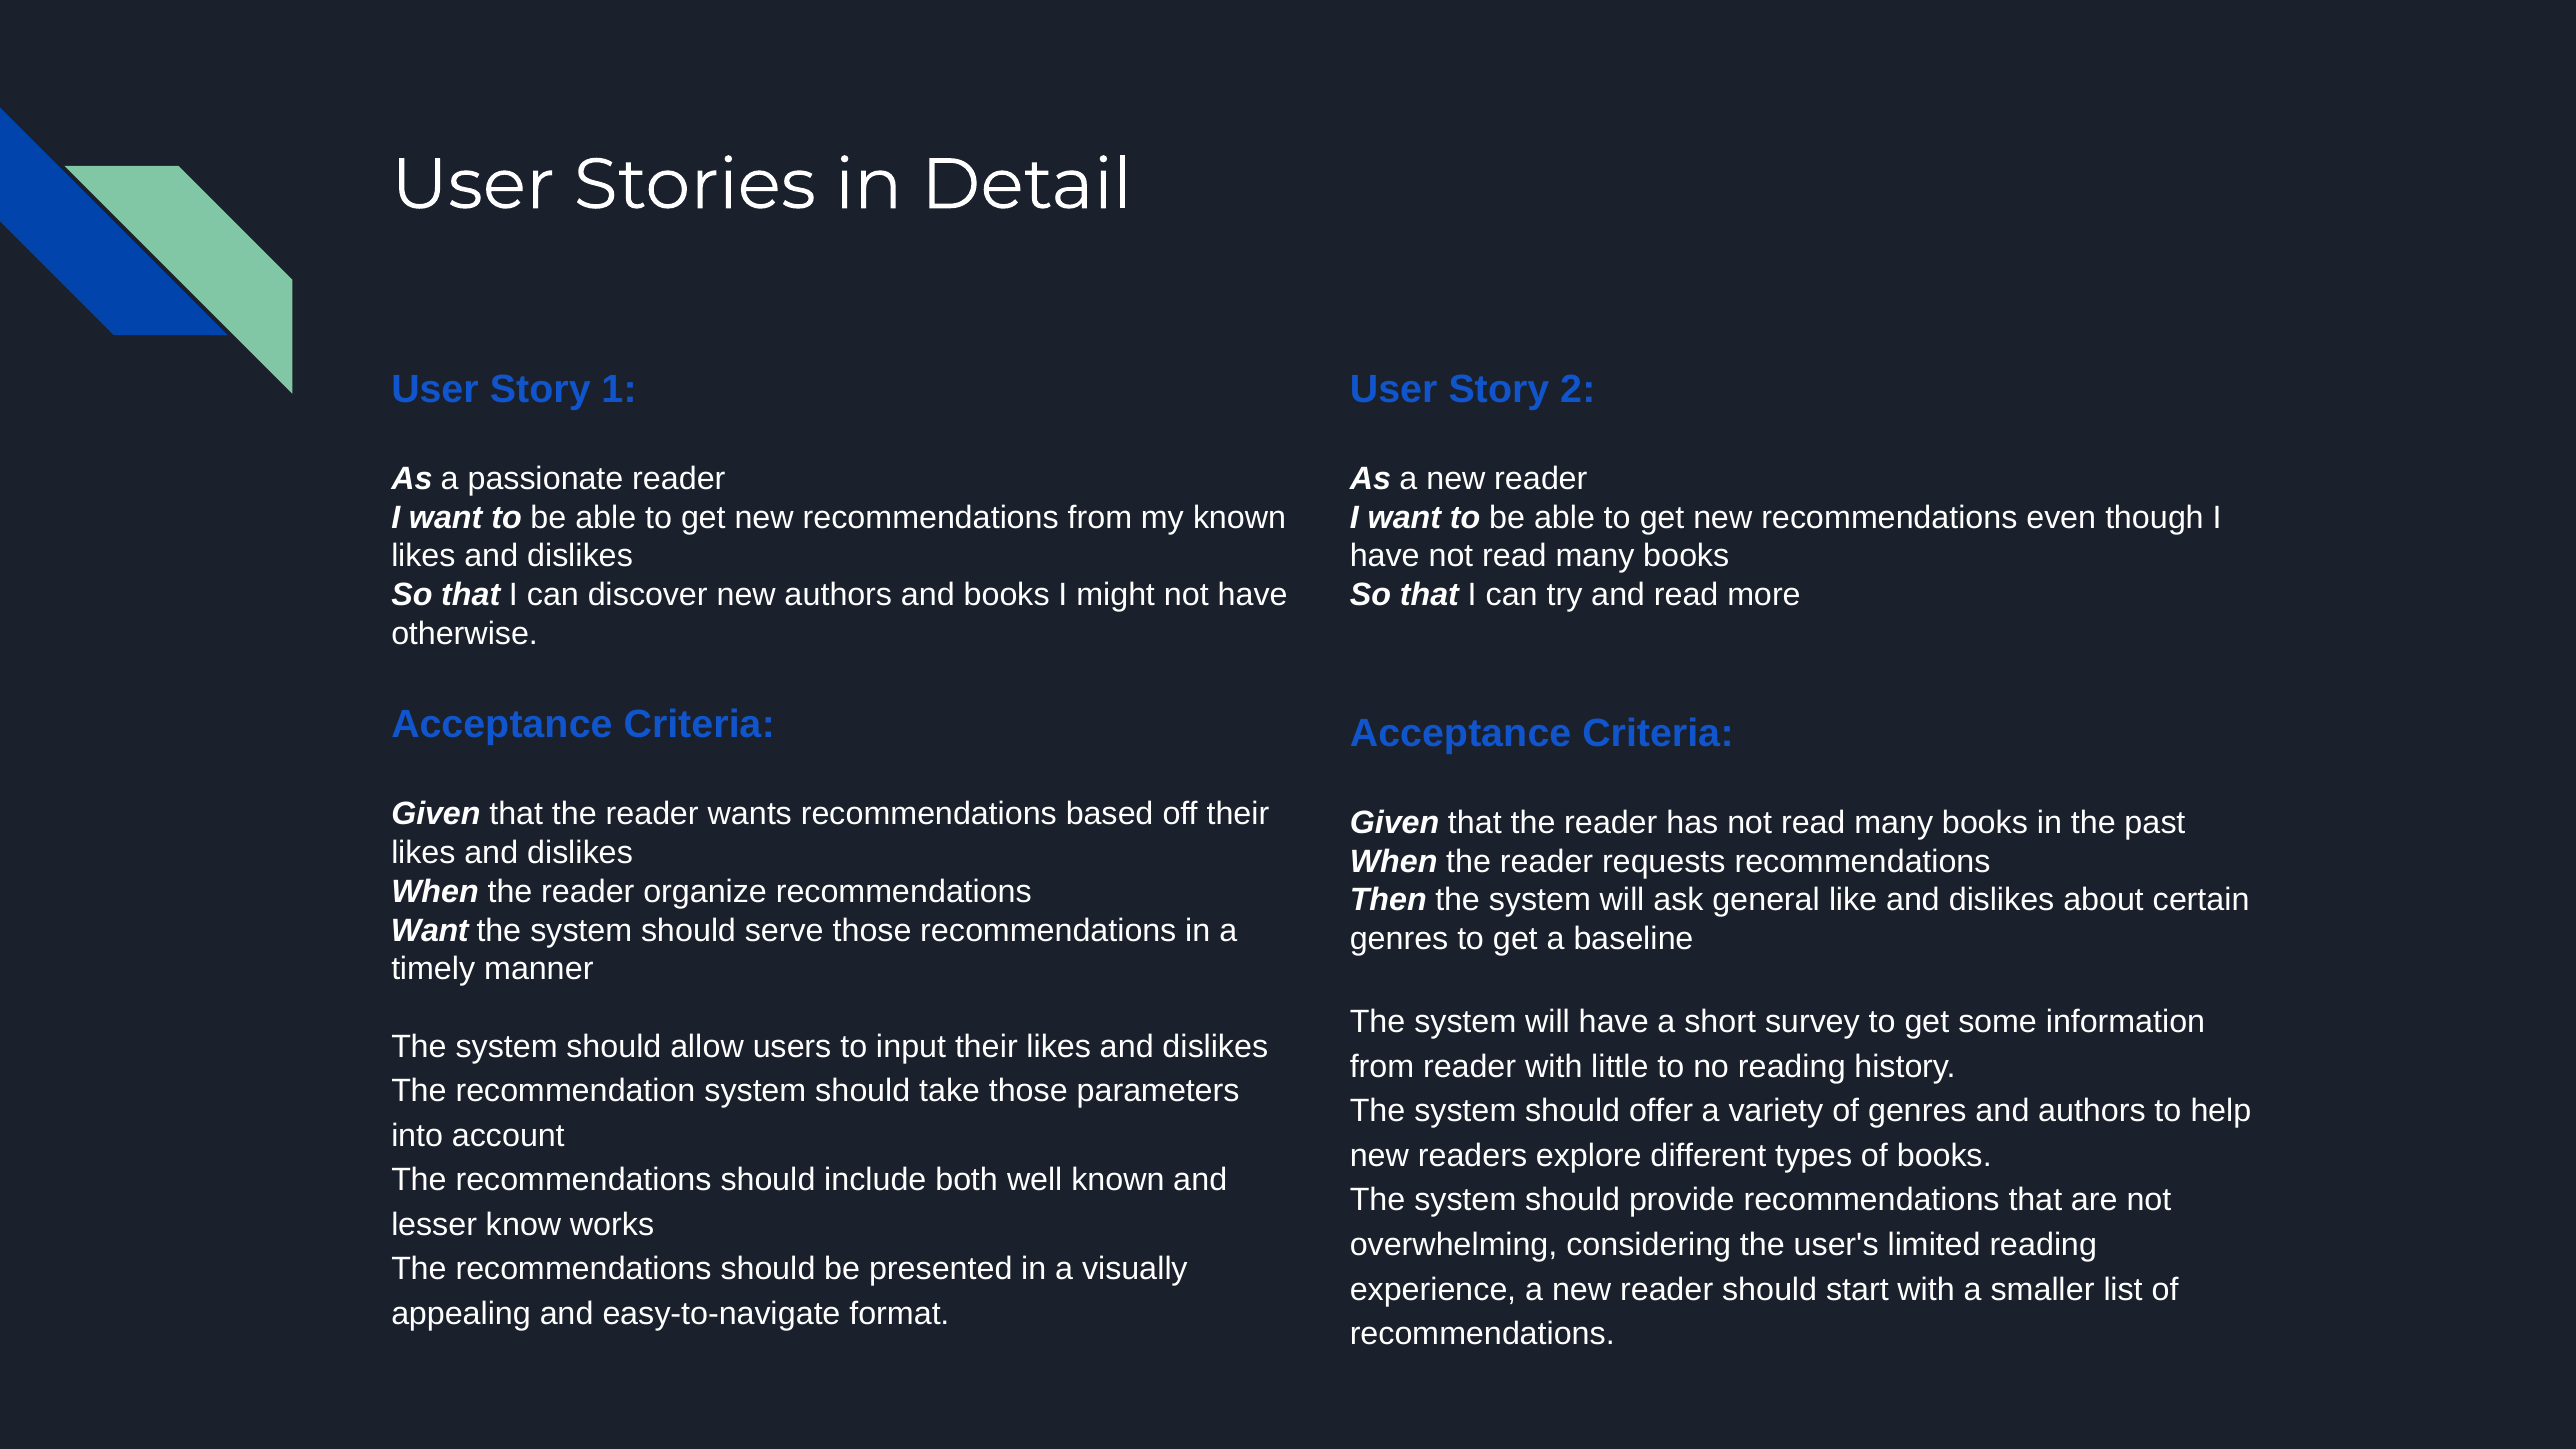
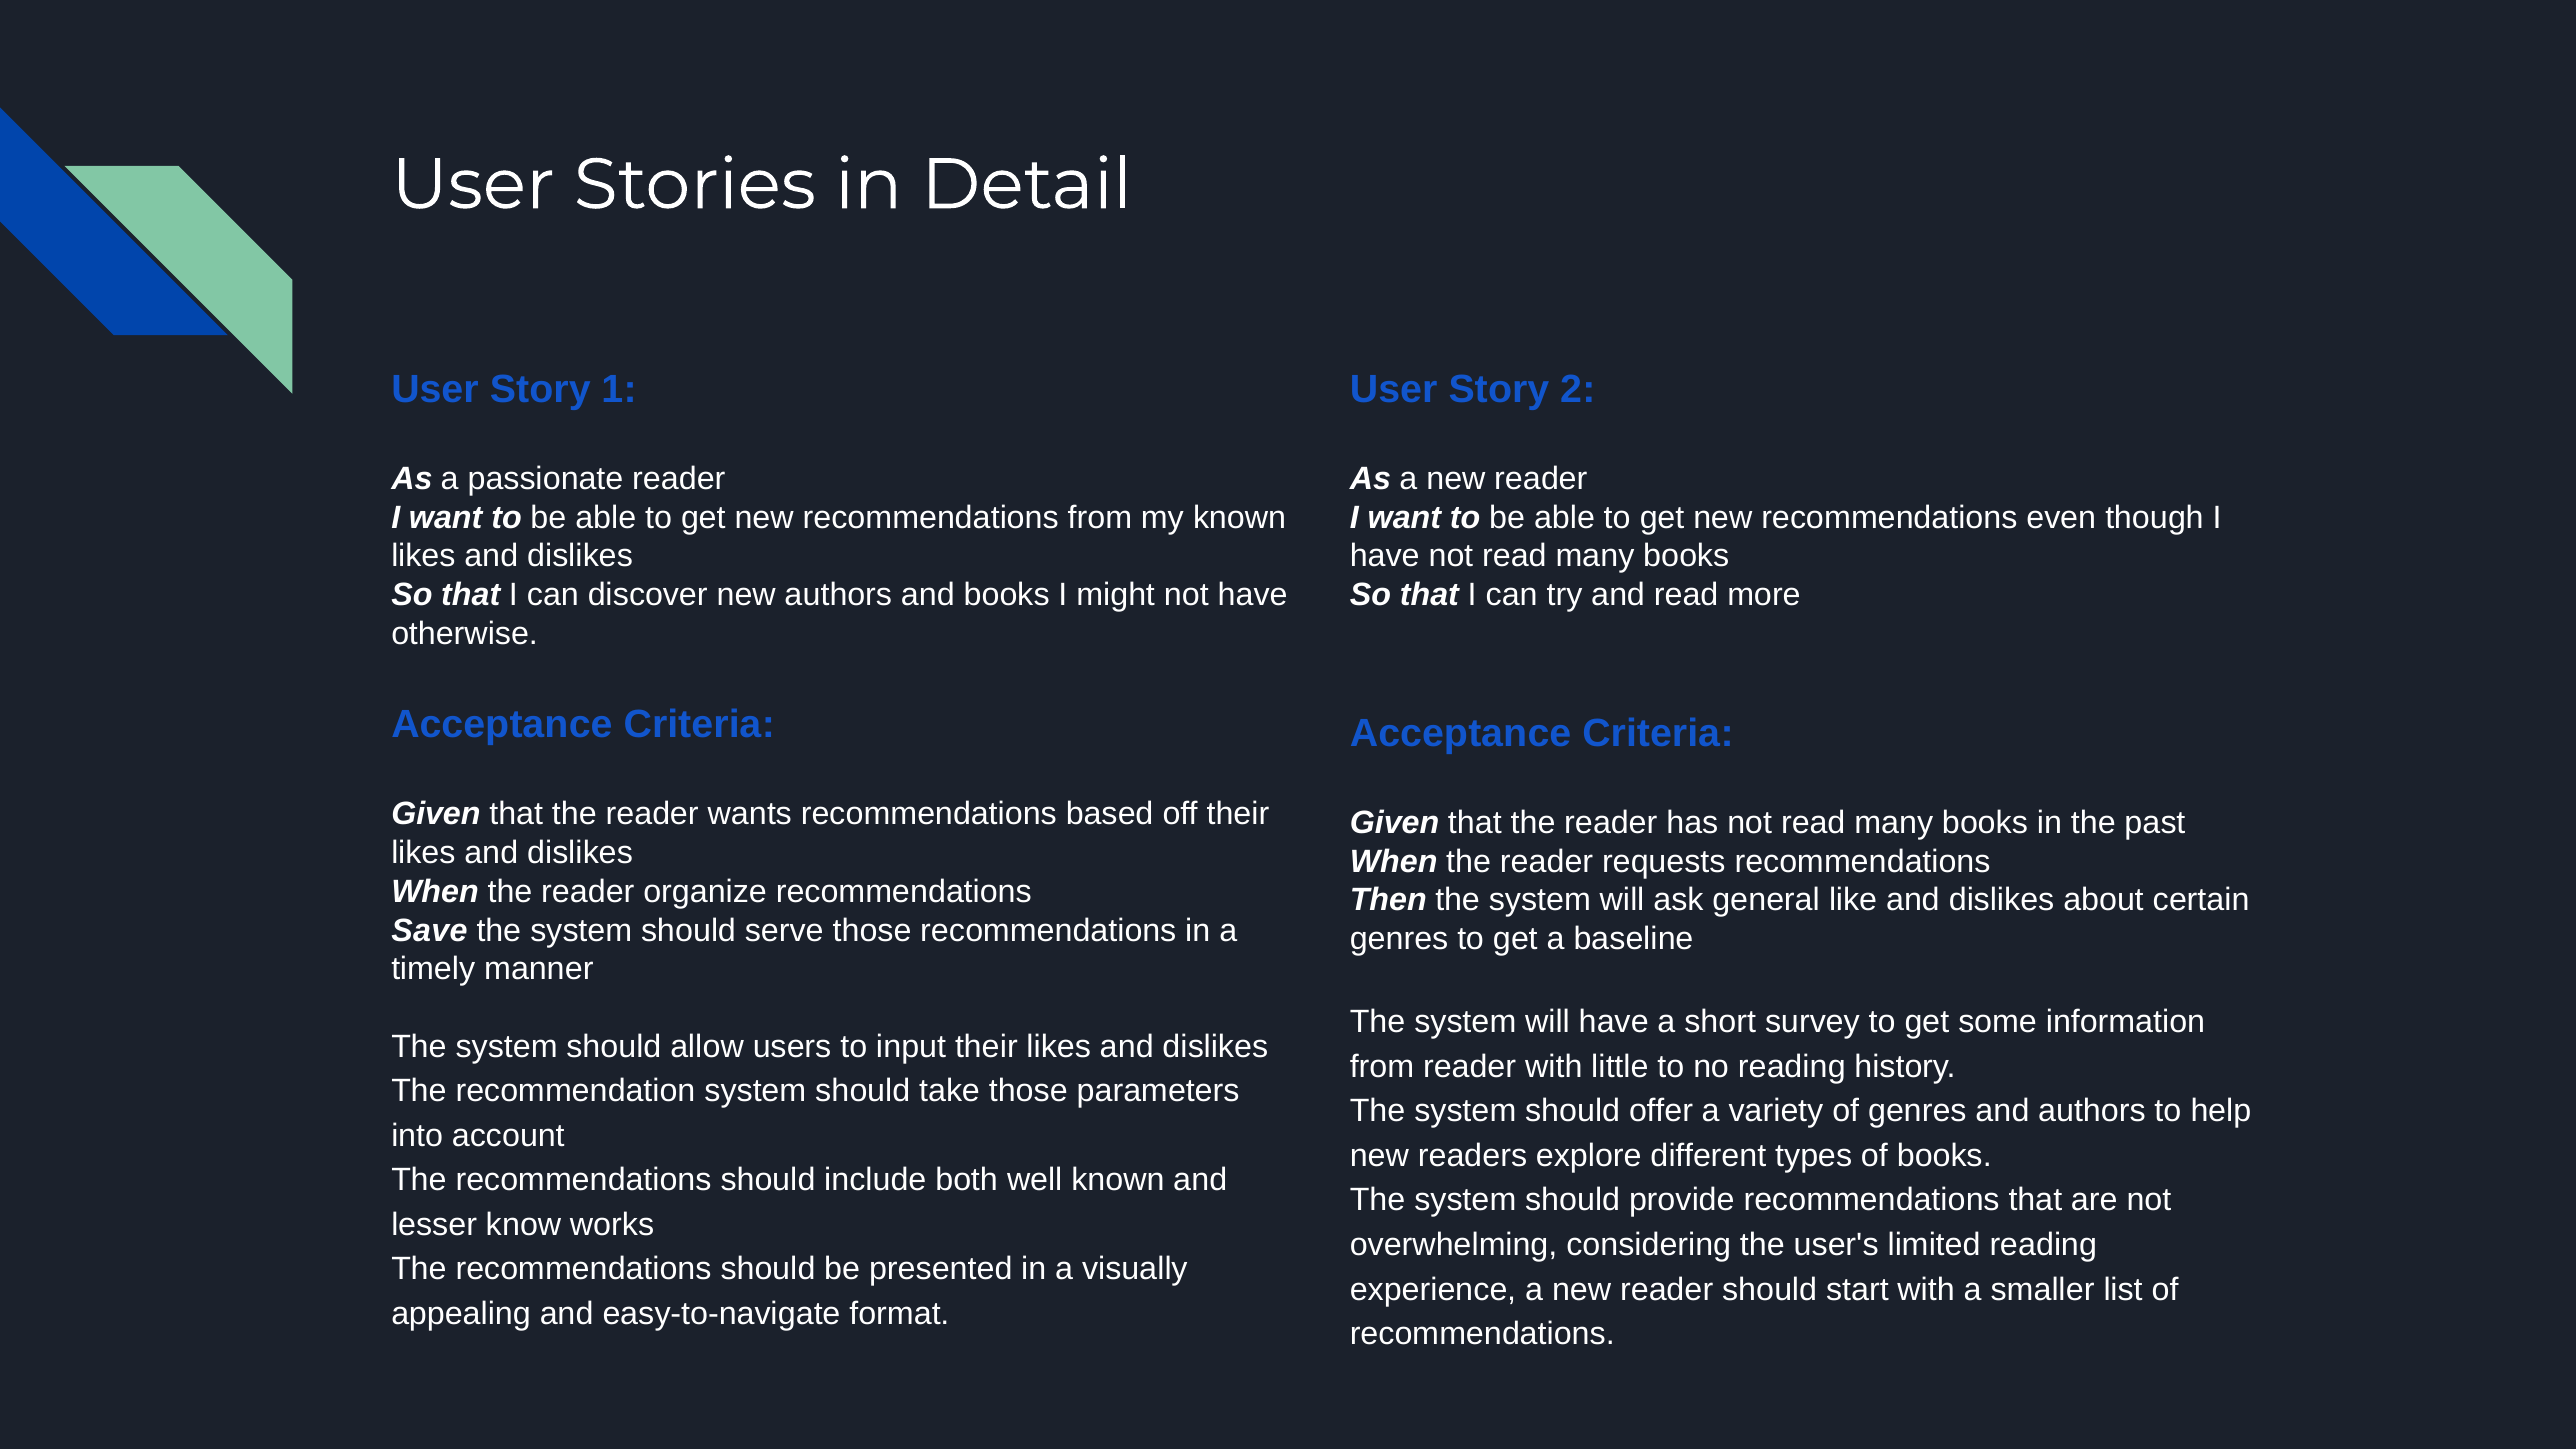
Want: Want -> Save (430, 931)
